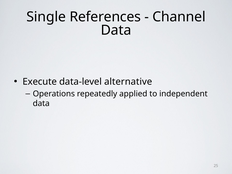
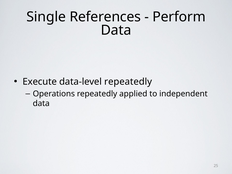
Channel: Channel -> Perform (179, 17)
data-level alternative: alternative -> repeatedly (128, 82)
